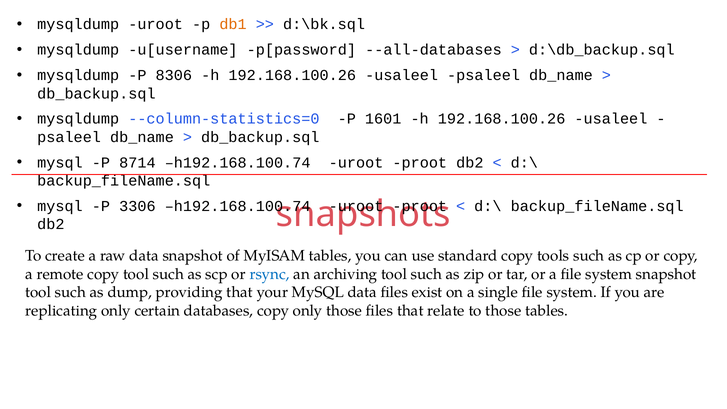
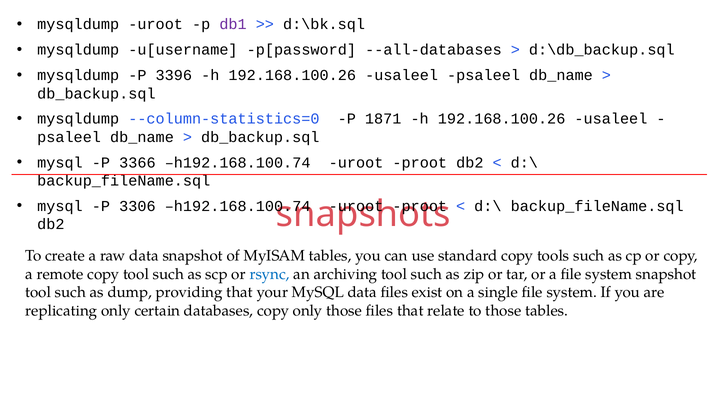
db1 colour: orange -> purple (233, 24)
8306: 8306 -> 3396 (174, 75)
1601: 1601 -> 1871 (383, 119)
8714: 8714 -> 3366 (137, 163)
